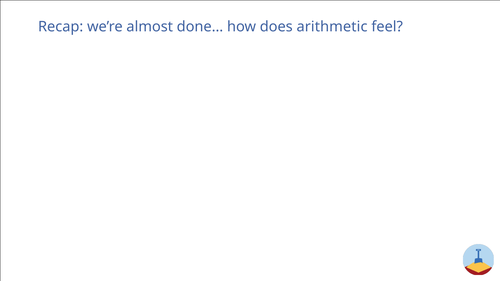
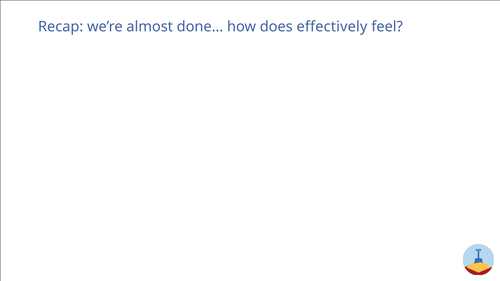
arithmetic: arithmetic -> effectively (332, 27)
